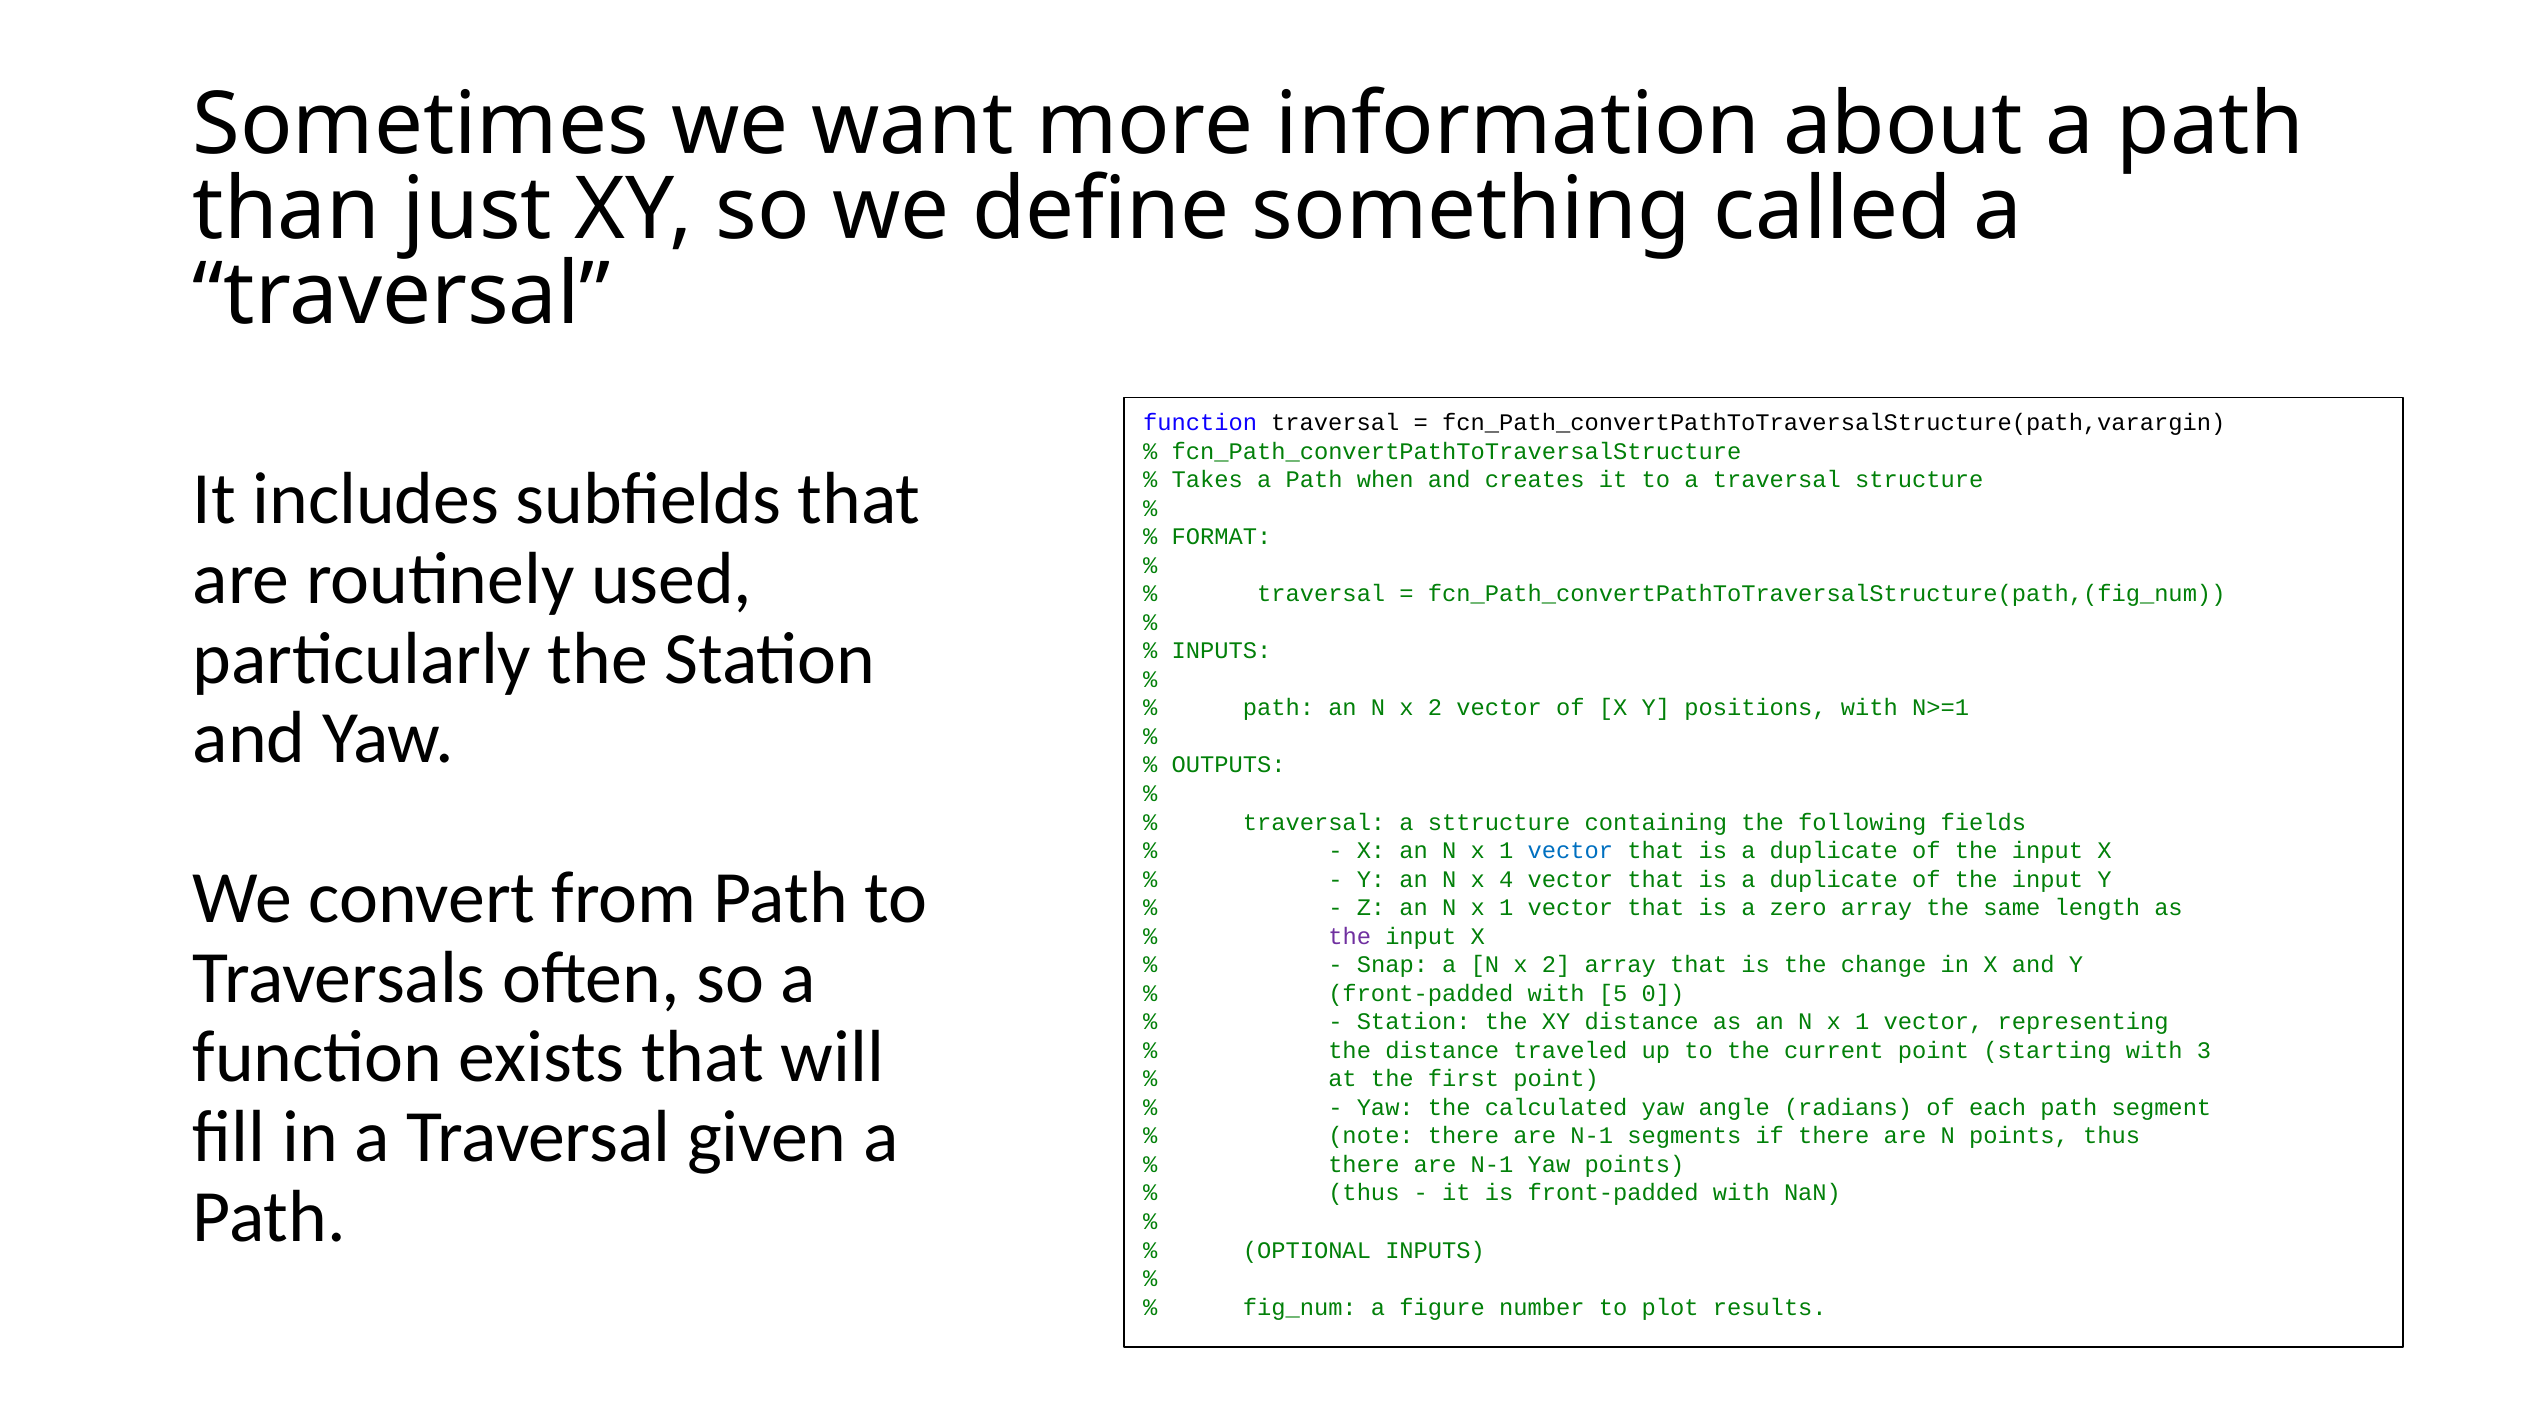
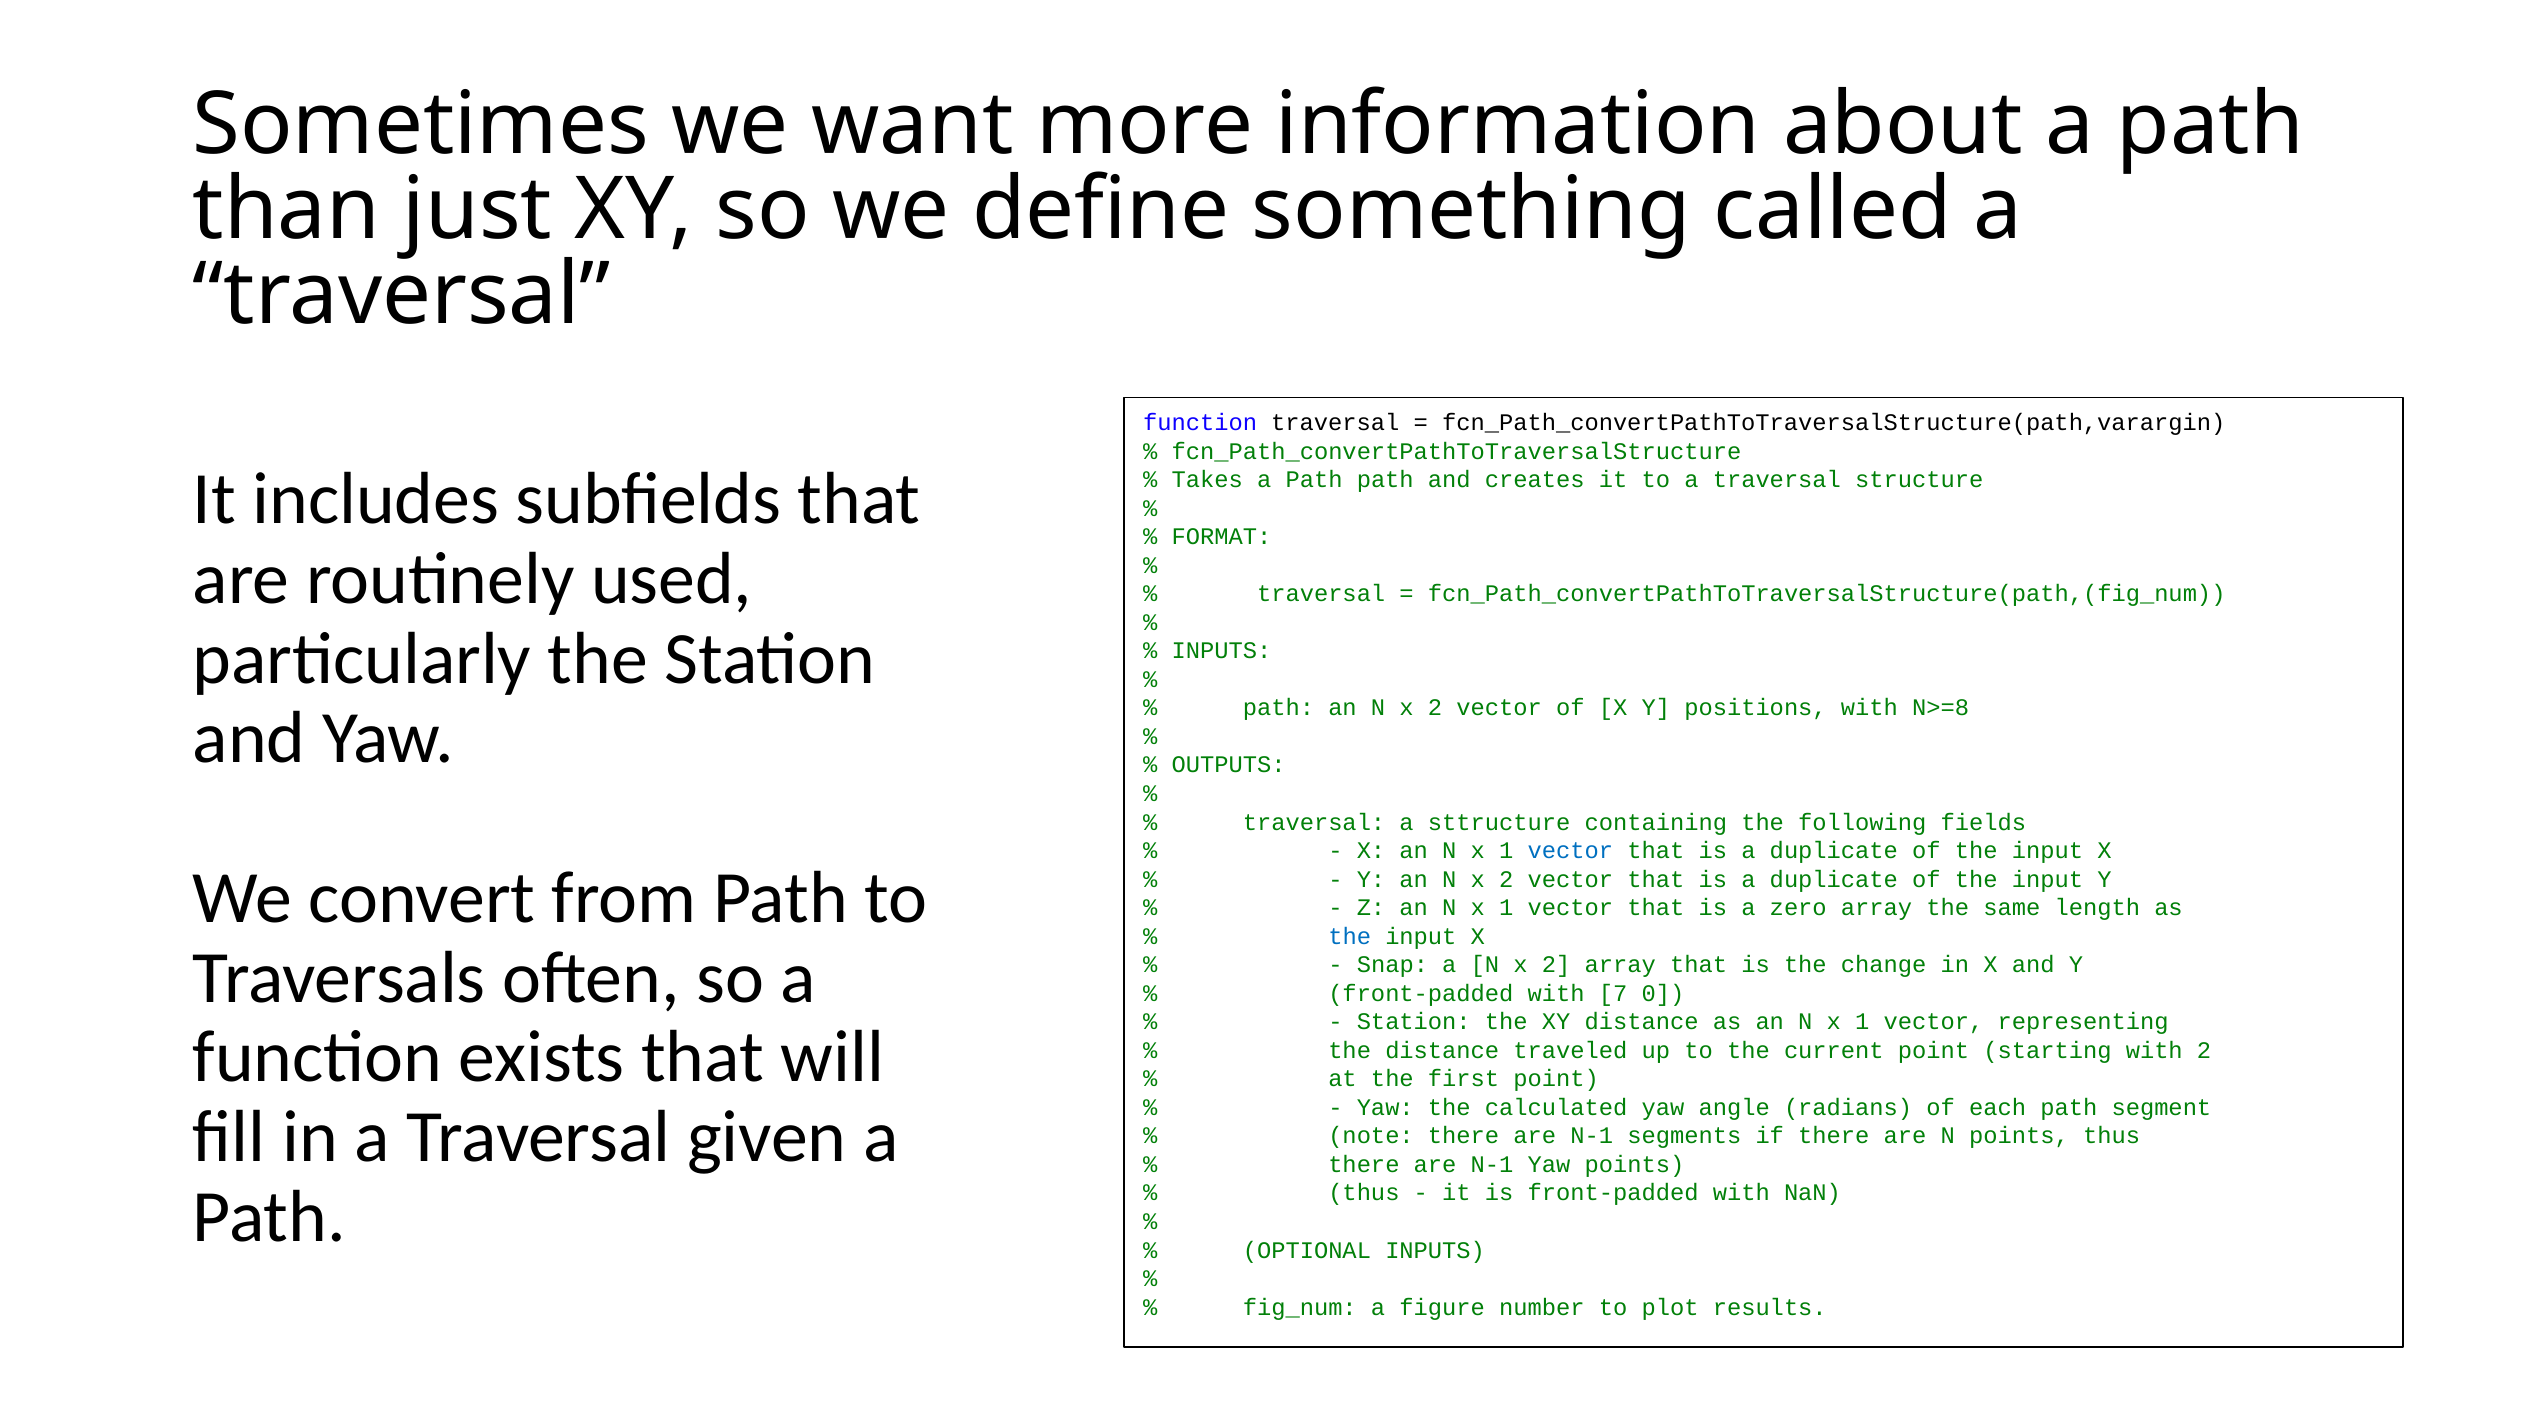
Path when: when -> path (1385, 480)
N>=1: N>=1 -> N>=8 (1941, 708)
4: 4 -> 2 (1506, 879)
the colour: purple -> blue (1350, 936)
5: 5 -> 7 (1613, 993)
with 3: 3 -> 2 (2204, 1051)
